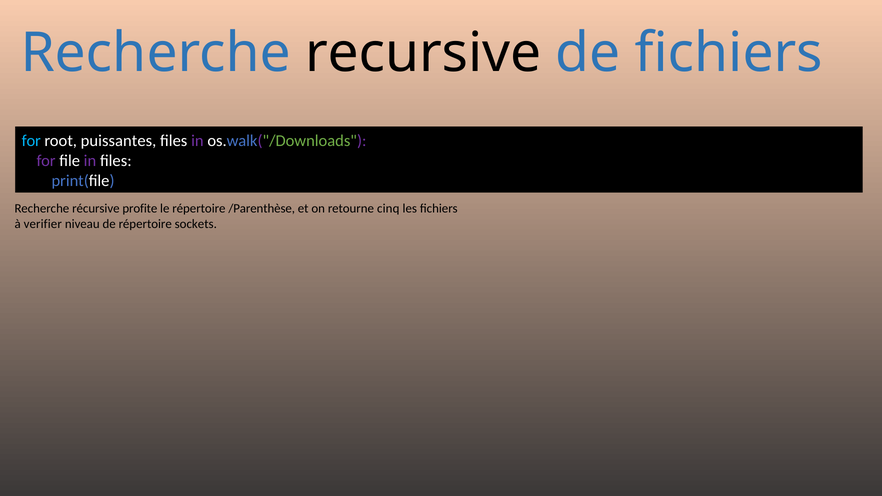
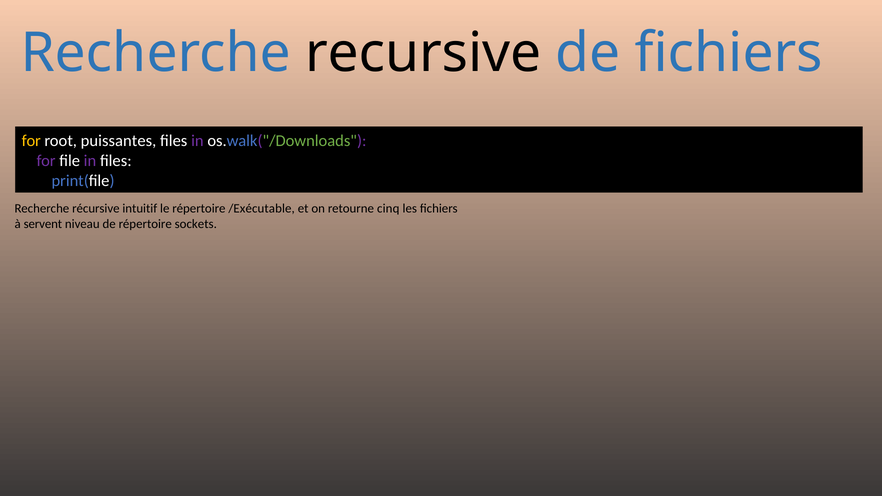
for colour: light blue -> yellow (31, 141)
profite: profite -> intuitif (140, 209)
/Parenthèse: /Parenthèse -> /Exécutable (262, 209)
verifier: verifier -> servent (43, 224)
